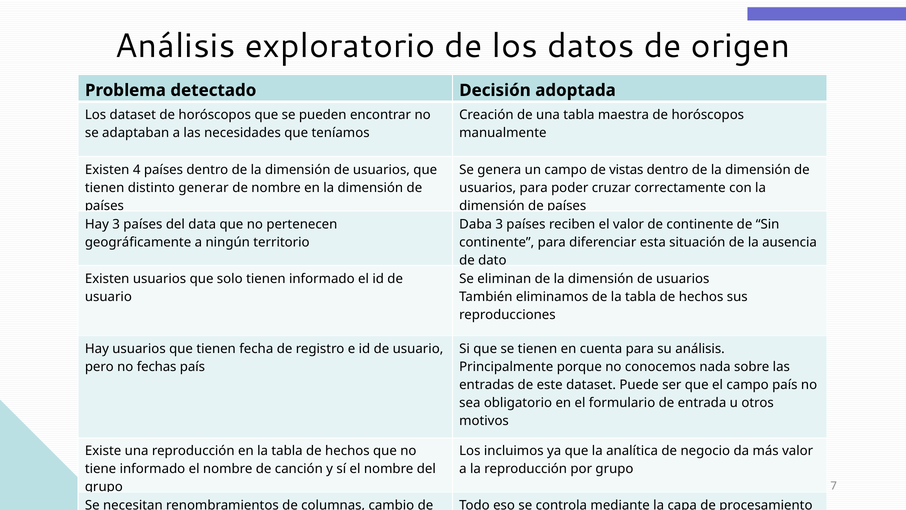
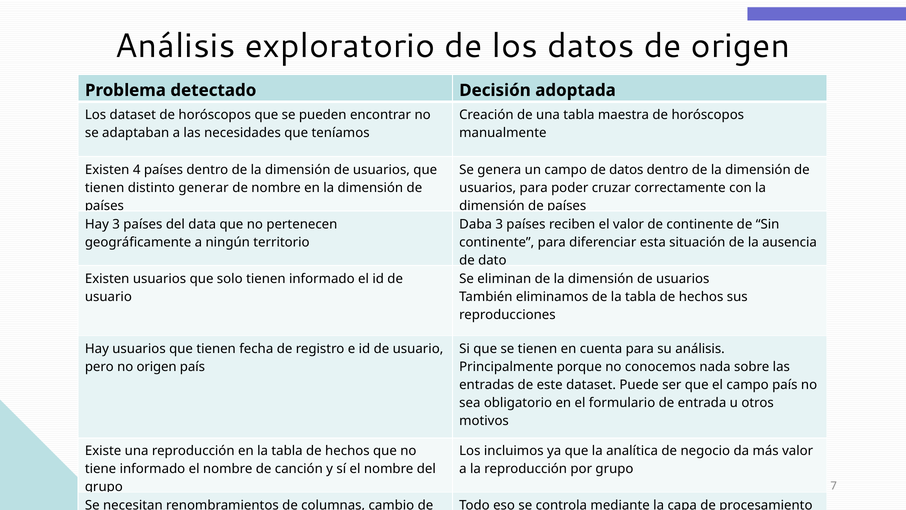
de vistas: vistas -> datos (626, 170)
no fechas: fechas -> origen (157, 367)
